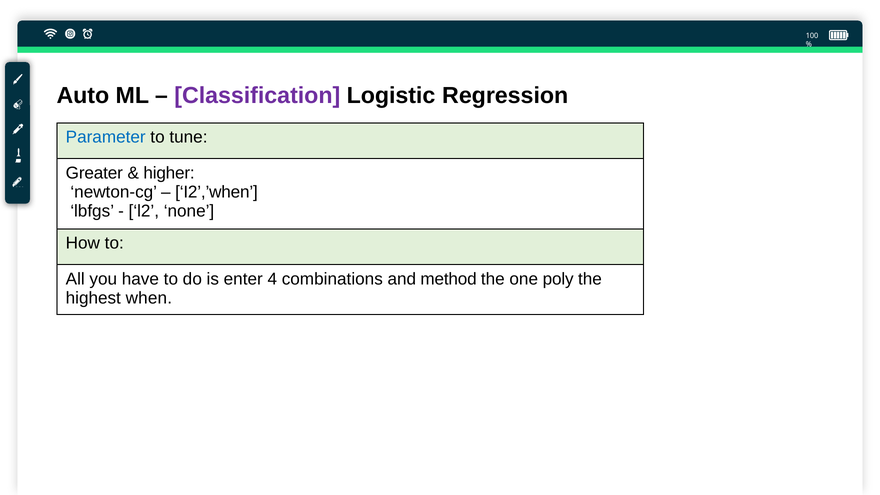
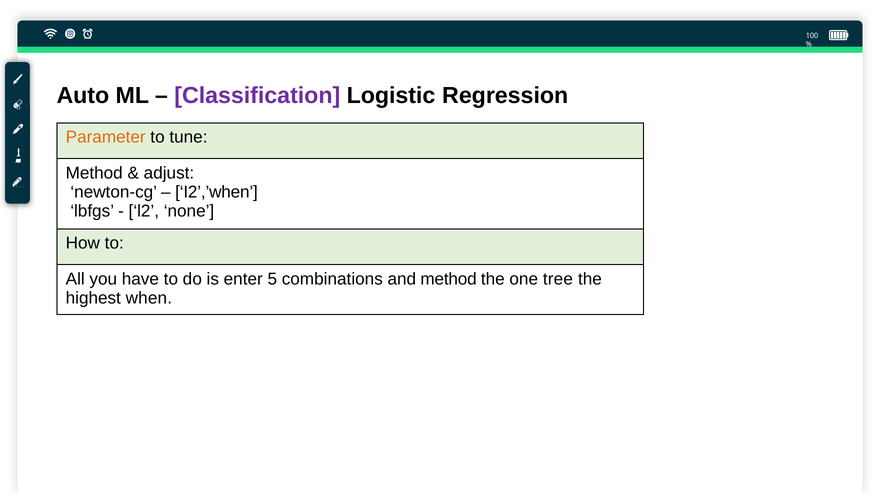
Parameter colour: blue -> orange (106, 137)
Greater: Greater -> Method (94, 173)
higher: higher -> adjust (169, 173)
4: 4 -> 5 (272, 279)
poly: poly -> tree (558, 279)
